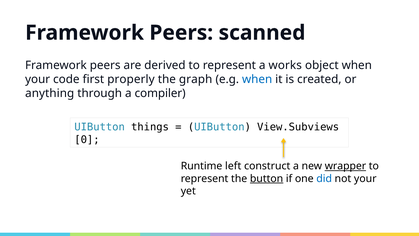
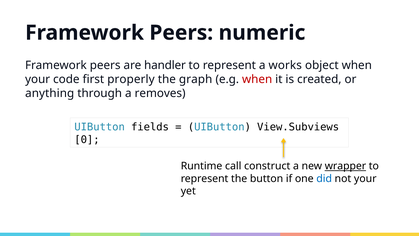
scanned: scanned -> numeric (262, 33)
derived: derived -> handler (165, 65)
when colour: blue -> red (257, 79)
compiler: compiler -> removes (160, 93)
things: things -> fields (150, 127)
left: left -> call (233, 166)
button underline: present -> none (267, 178)
